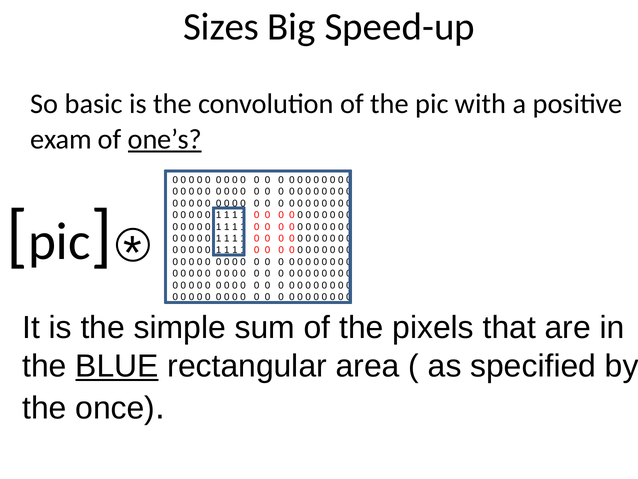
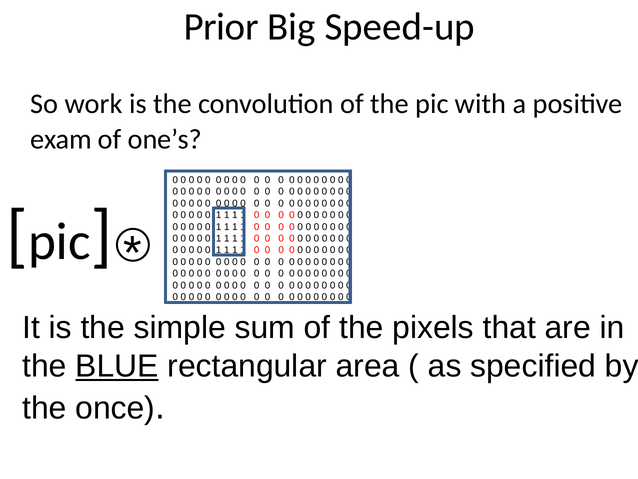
Sizes: Sizes -> Prior (221, 27)
basic: basic -> work (94, 104)
one’s underline: present -> none (165, 139)
